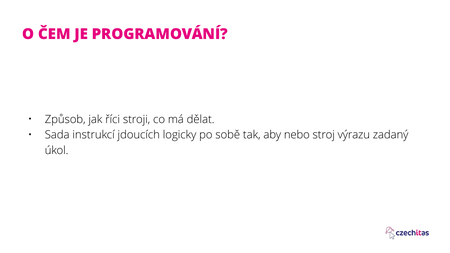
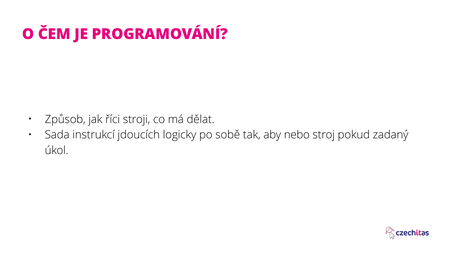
výrazu: výrazu -> pokud (354, 135)
